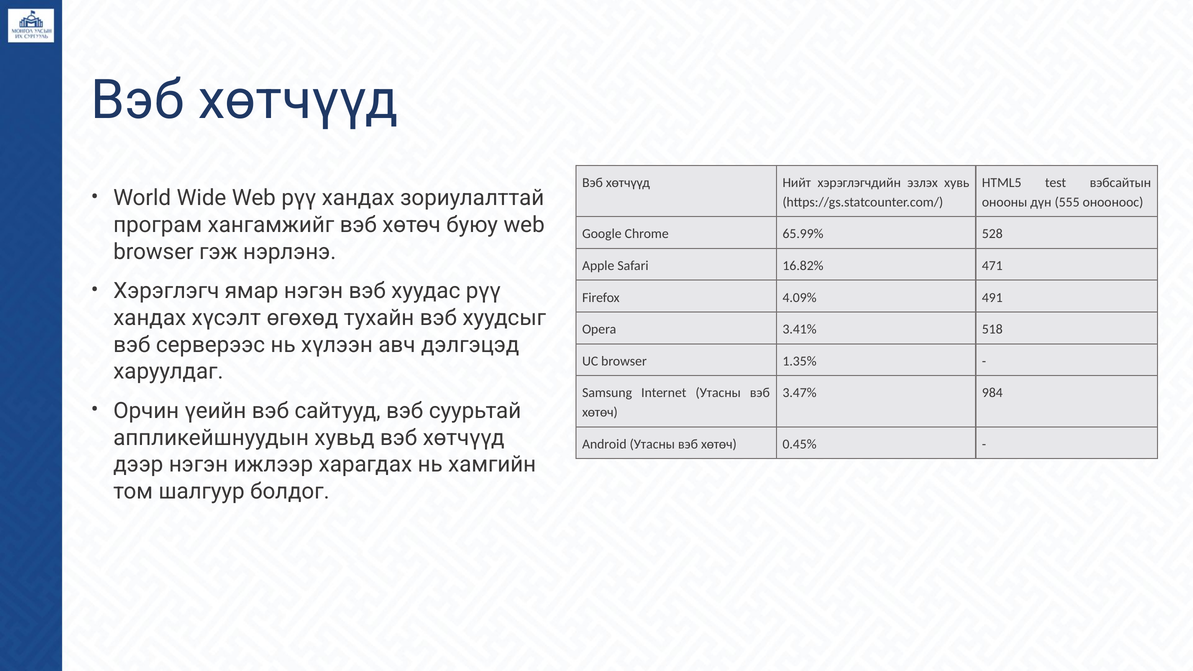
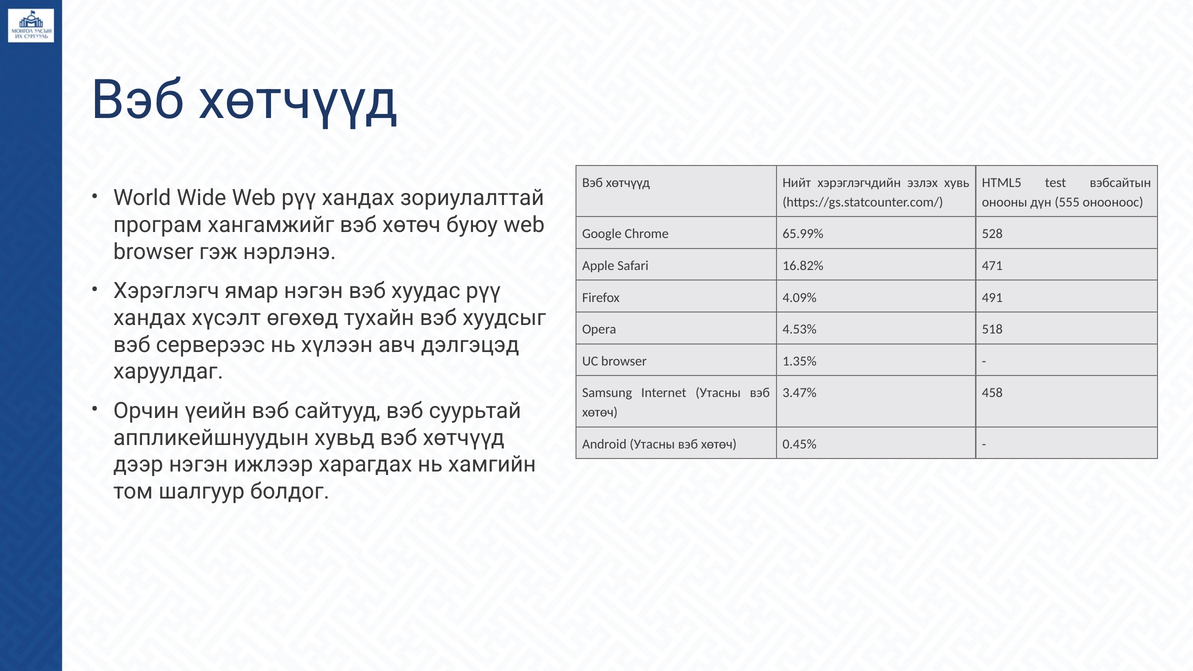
3.41%: 3.41% -> 4.53% (800, 329)
984: 984 -> 458 (992, 393)
